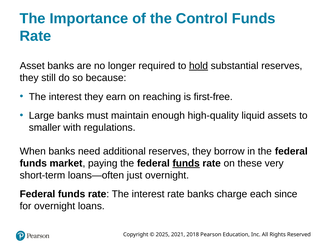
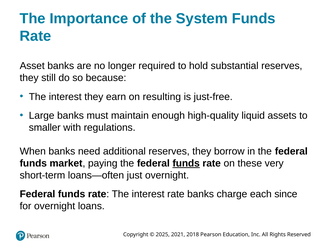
Control: Control -> System (202, 19)
hold underline: present -> none (198, 66)
reaching: reaching -> resulting (162, 97)
first-free: first-free -> just-free (213, 97)
